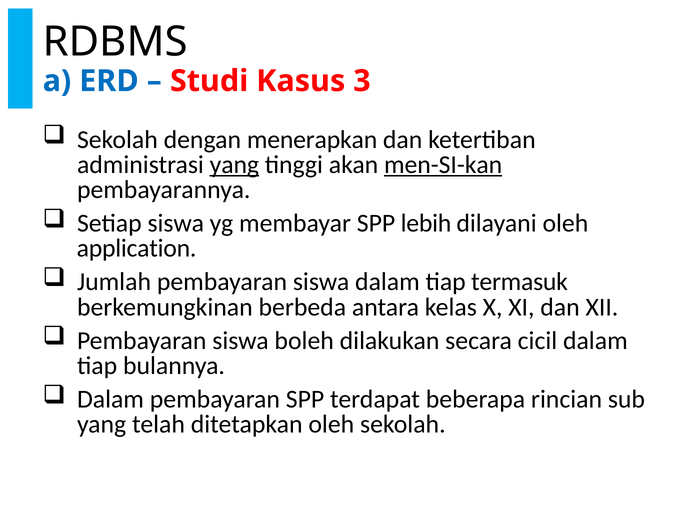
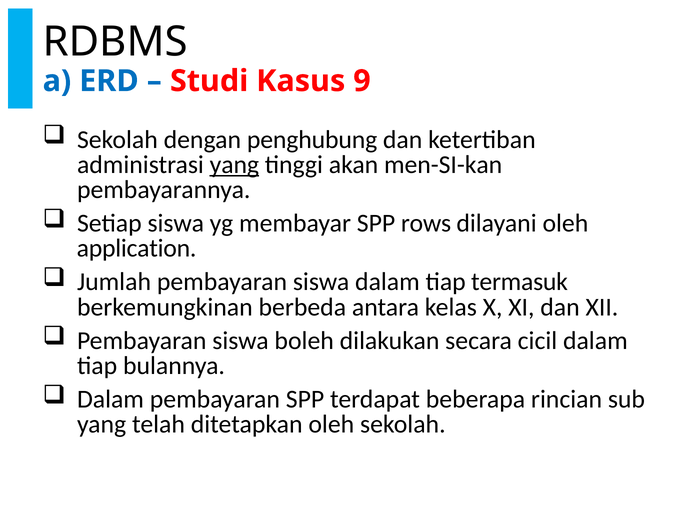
3: 3 -> 9 (362, 81)
menerapkan: menerapkan -> penghubung (312, 140)
men-SI-kan underline: present -> none (443, 165)
lebih: lebih -> rows (426, 223)
